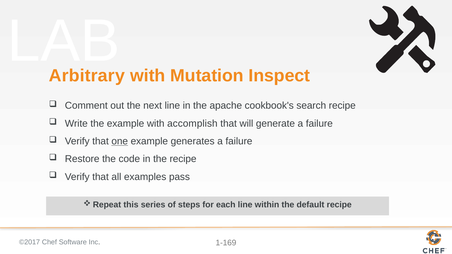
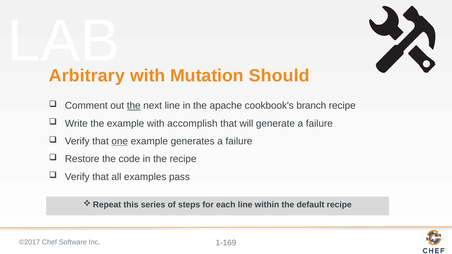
Inspect: Inspect -> Should (279, 76)
the underline: none -> present (134, 106)
search: search -> branch (311, 106)
